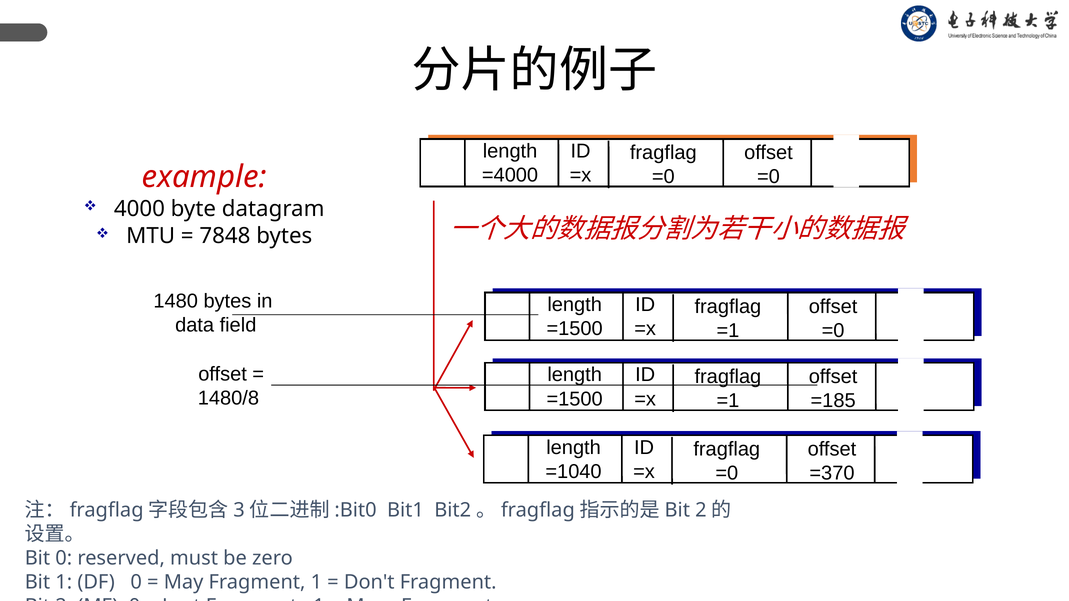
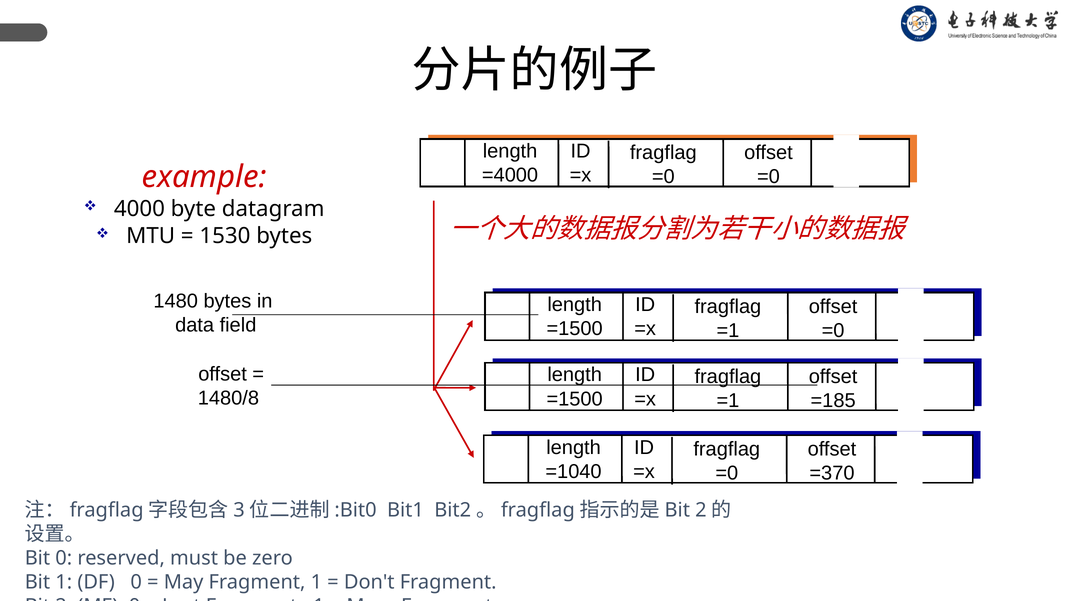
7848: 7848 -> 1530 (225, 236)
